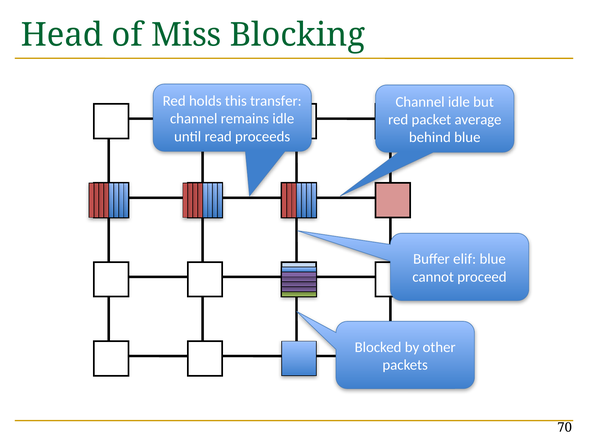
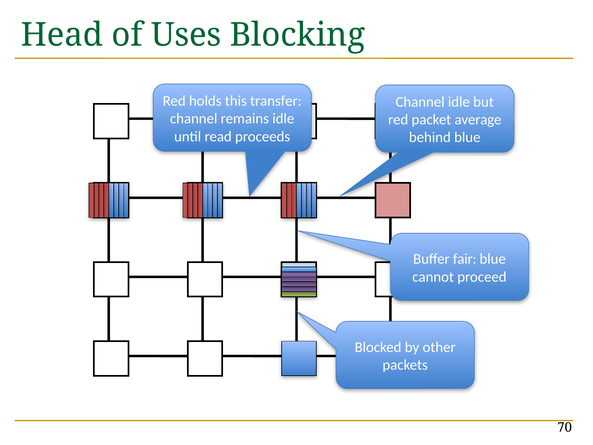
Miss: Miss -> Uses (186, 35)
elif: elif -> fair (465, 259)
